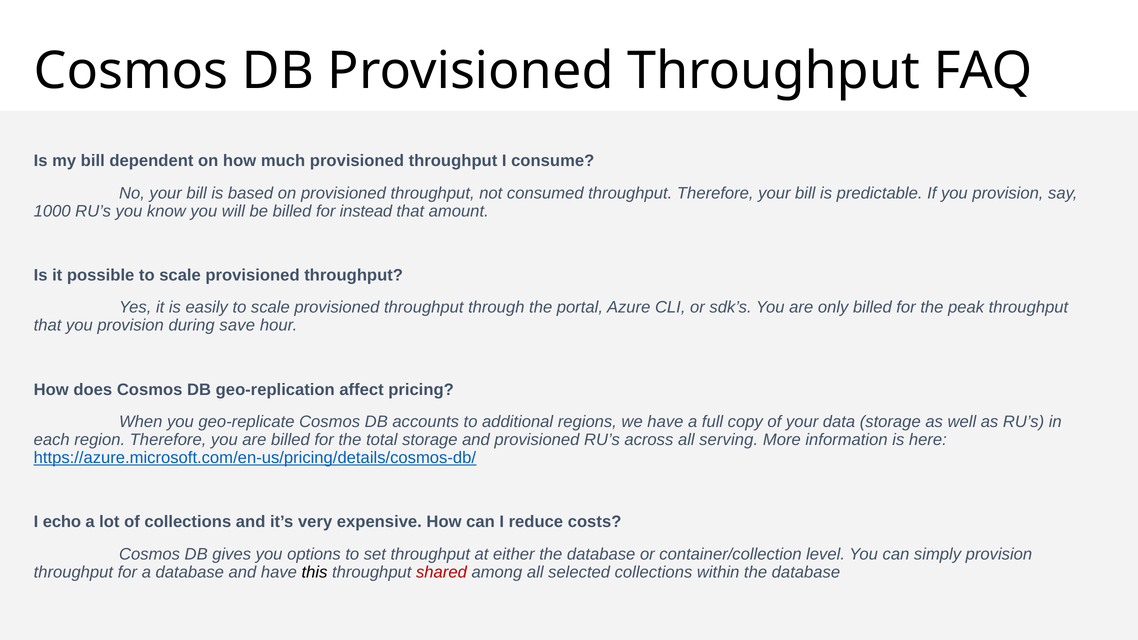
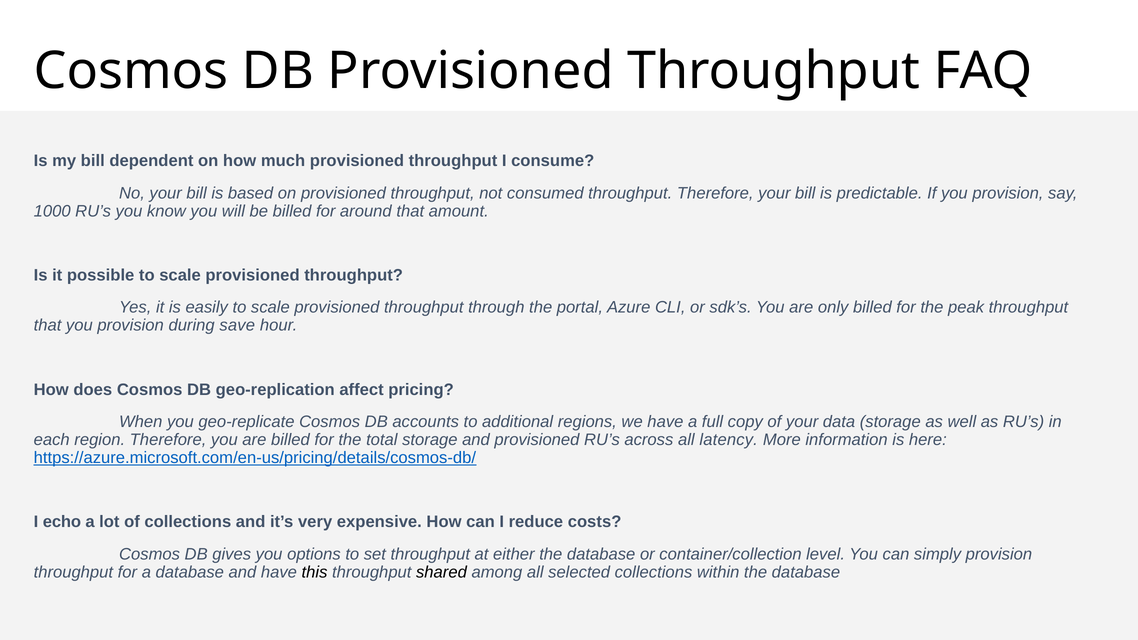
instead: instead -> around (366, 211)
serving: serving -> latency (729, 440)
shared colour: red -> black (441, 572)
